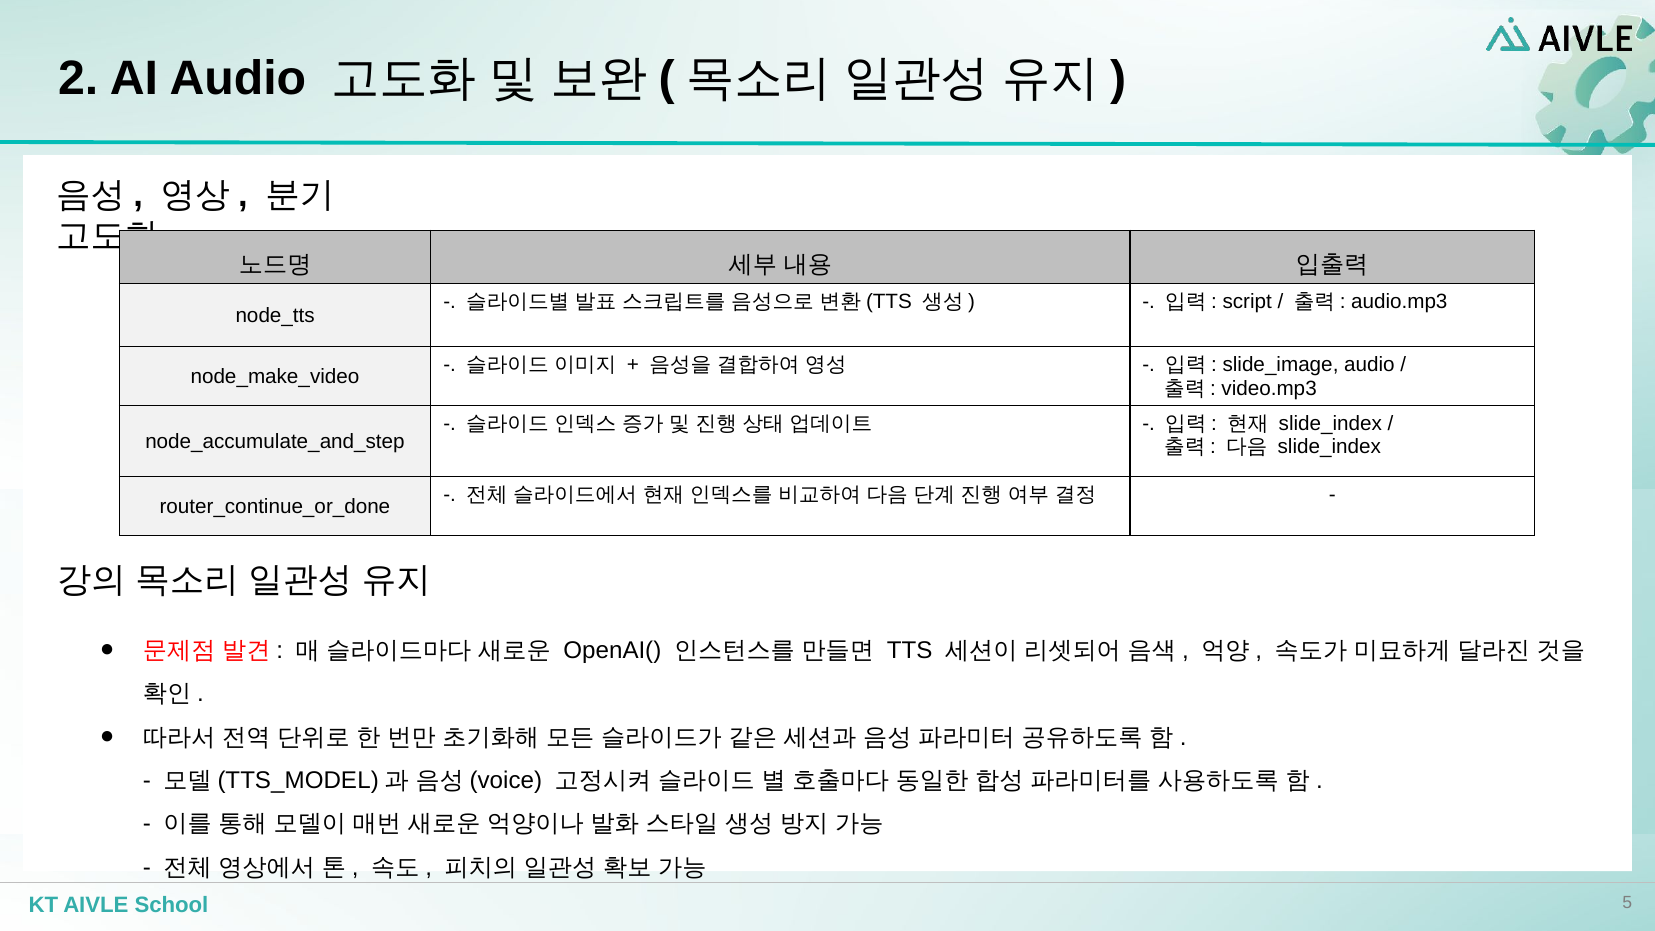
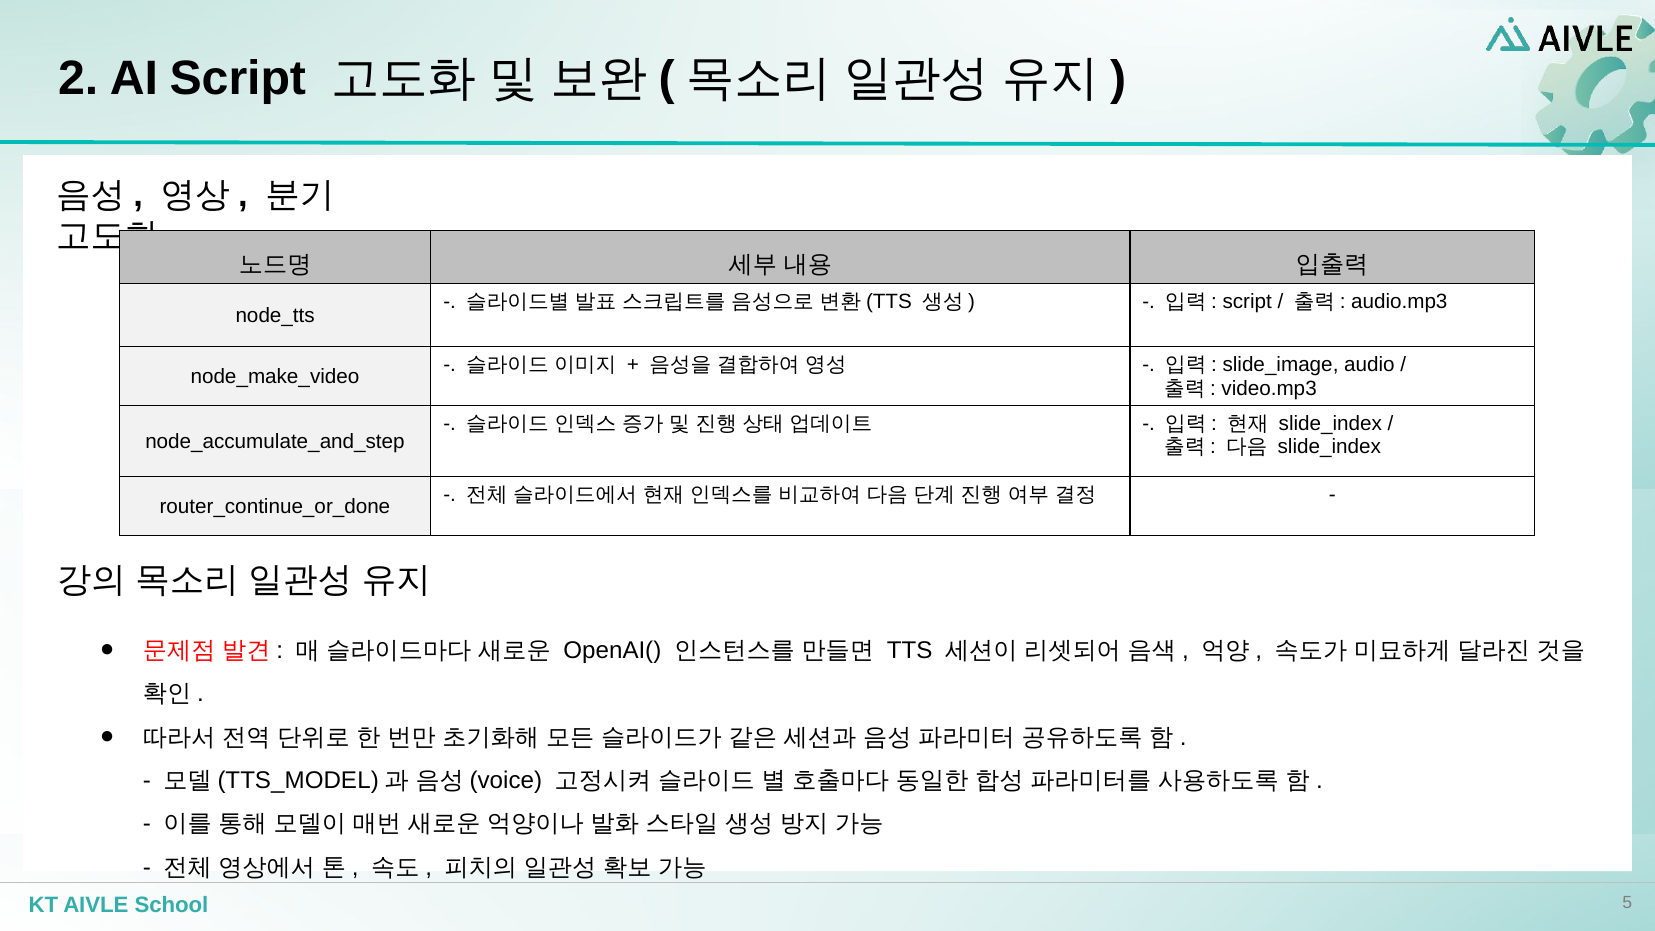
AI Audio: Audio -> Script (238, 79)
